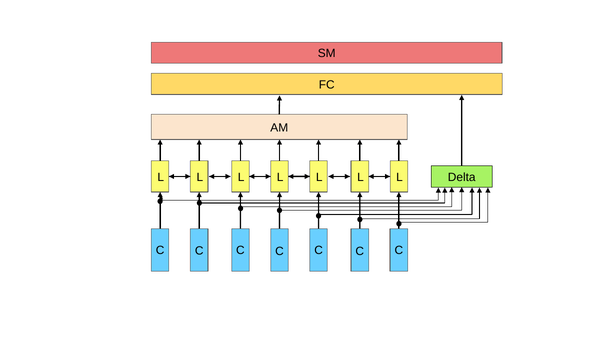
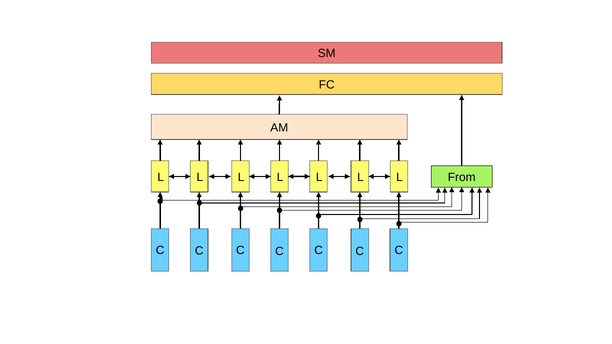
Delta: Delta -> From (462, 177)
